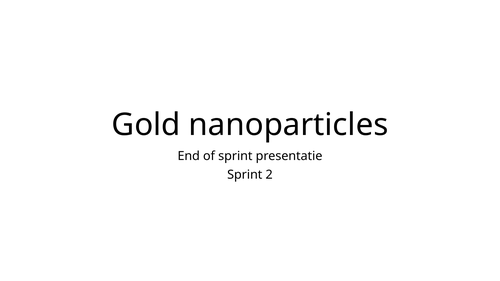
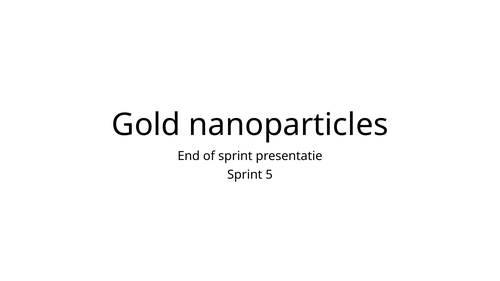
2: 2 -> 5 (269, 175)
